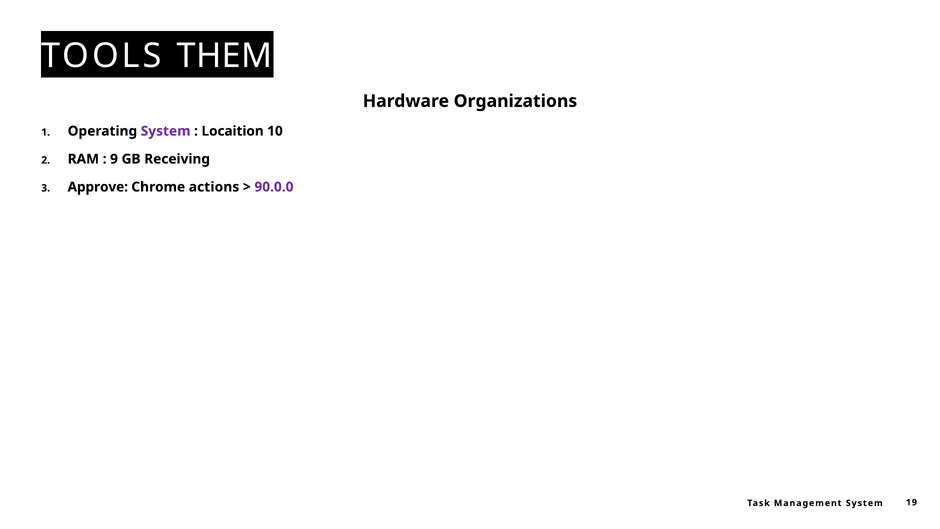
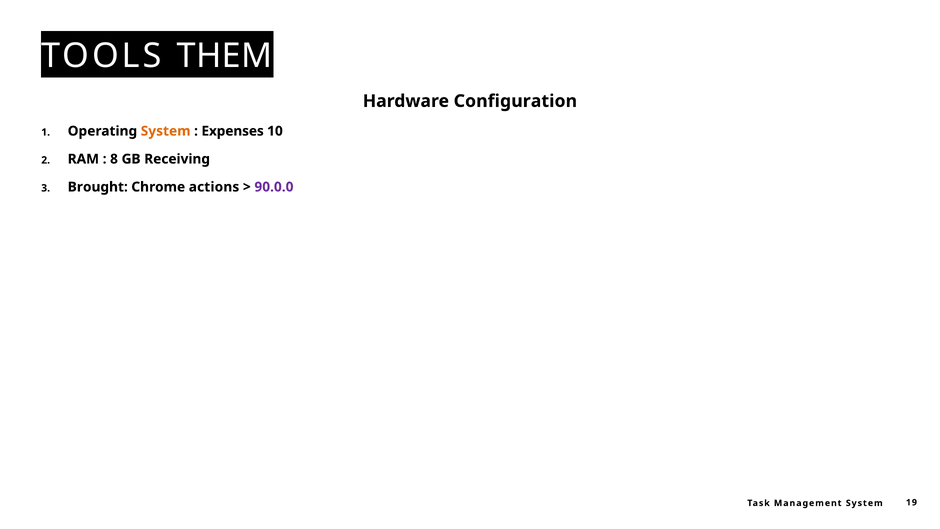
Organizations: Organizations -> Configuration (515, 101)
System colour: purple -> orange (166, 131)
Locaition: Locaition -> Expenses (233, 131)
9: 9 -> 8 (114, 159)
Approve: Approve -> Brought (98, 187)
